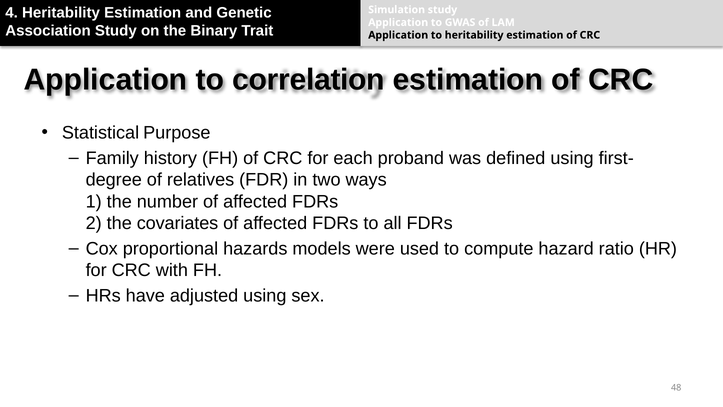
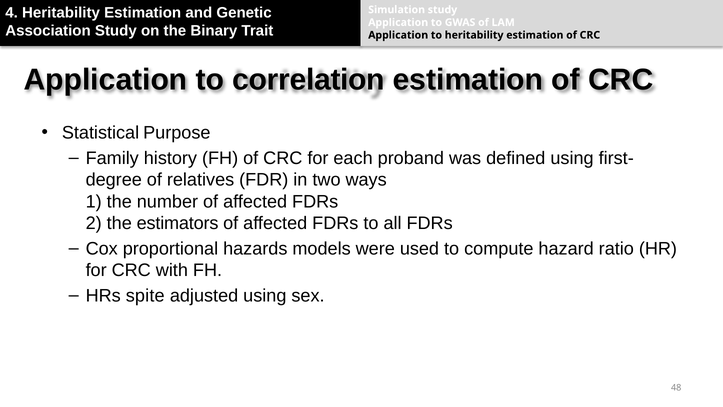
covariates: covariates -> estimators (178, 223)
have: have -> spite (145, 295)
